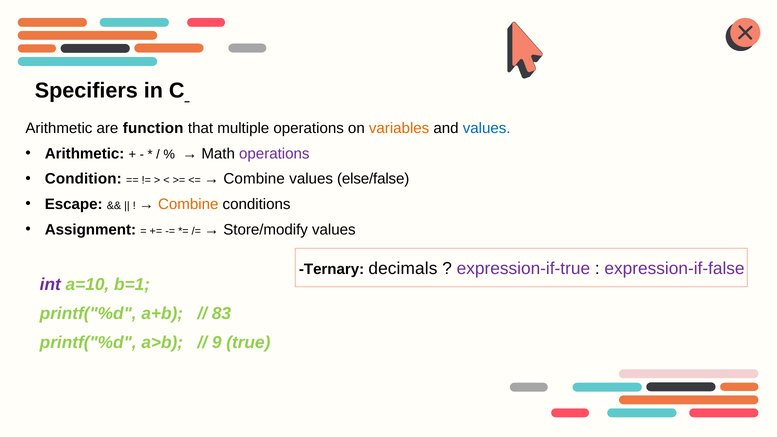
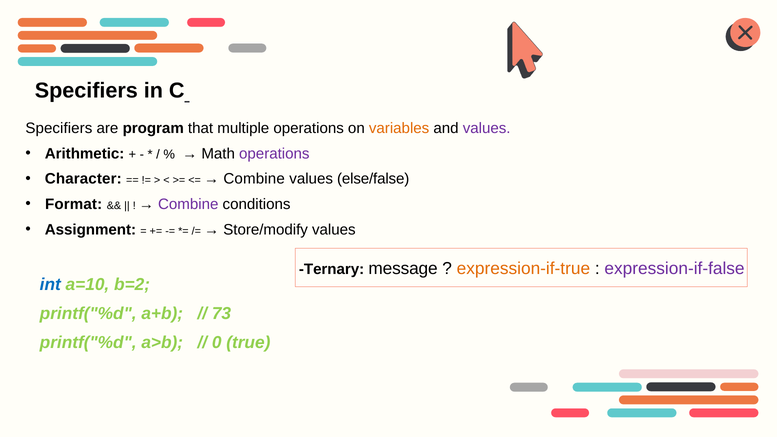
Arithmetic: Arithmetic -> Specifiers (59, 128)
function: function -> program (153, 128)
values colour: blue -> purple (487, 128)
Condition: Condition -> Character (83, 179)
Escape: Escape -> Format (74, 204)
Combine colour: orange -> purple (188, 204)
decimals: decimals -> message (403, 269)
expression-if-true colour: purple -> orange (523, 269)
int colour: purple -> blue (50, 285)
b=1: b=1 -> b=2 (132, 285)
83: 83 -> 73 (221, 314)
9: 9 -> 0 (217, 343)
